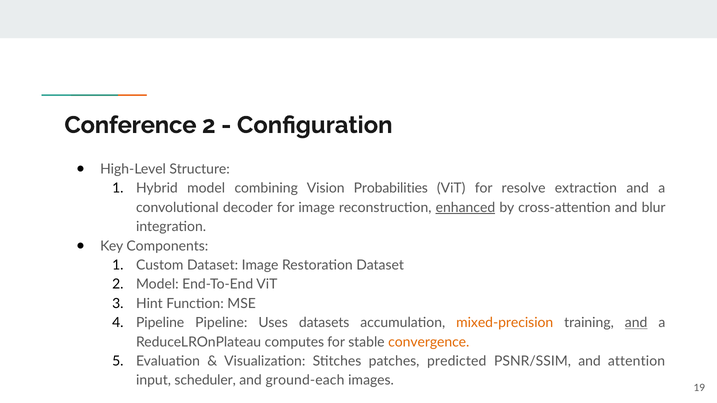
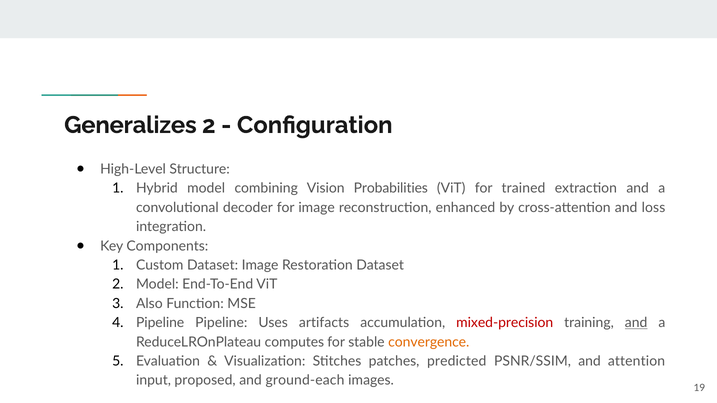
Conference: Conference -> Generalizes (130, 125)
resolve: resolve -> trained (524, 188)
enhanced underline: present -> none (465, 208)
blur: blur -> loss (653, 208)
Hint: Hint -> Also (149, 304)
datasets: datasets -> artifacts (324, 323)
mixed-precision colour: orange -> red (505, 323)
scheduler: scheduler -> proposed (205, 381)
